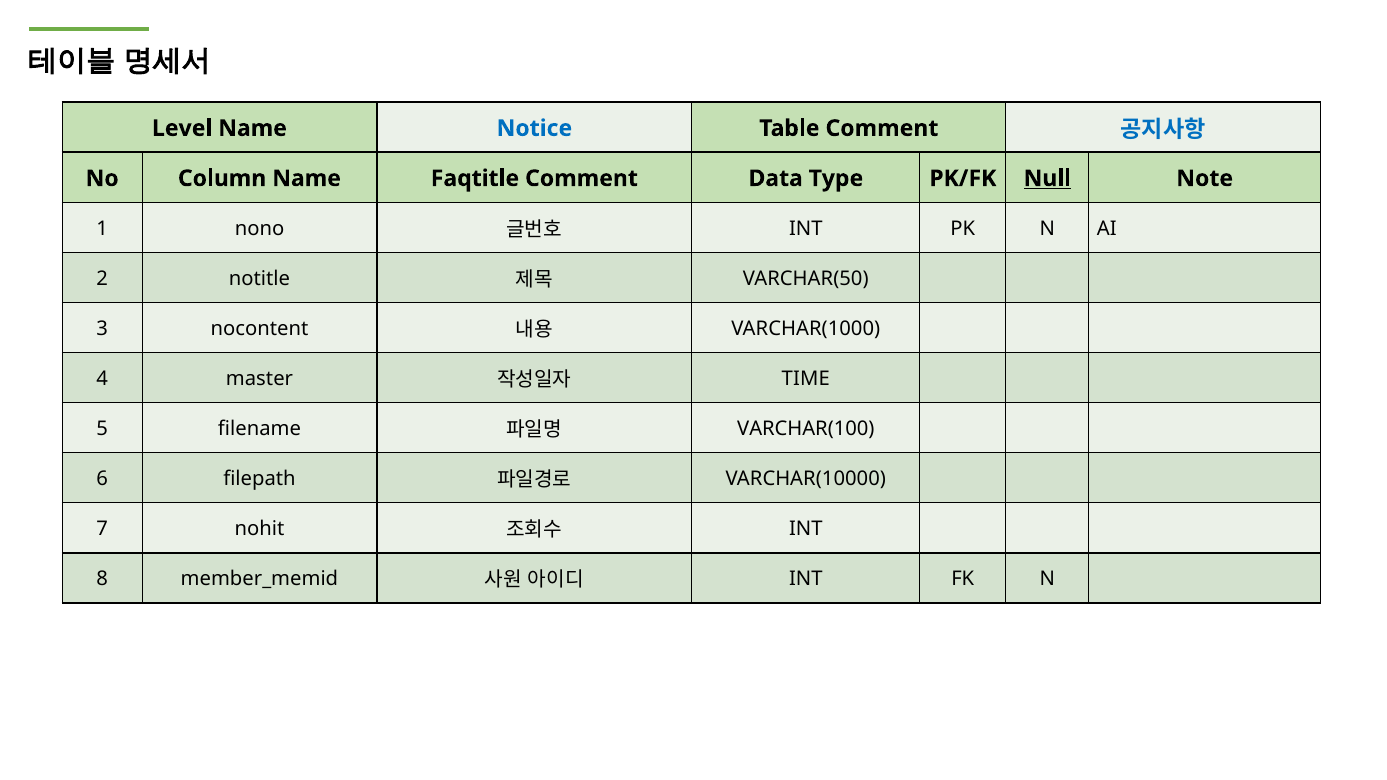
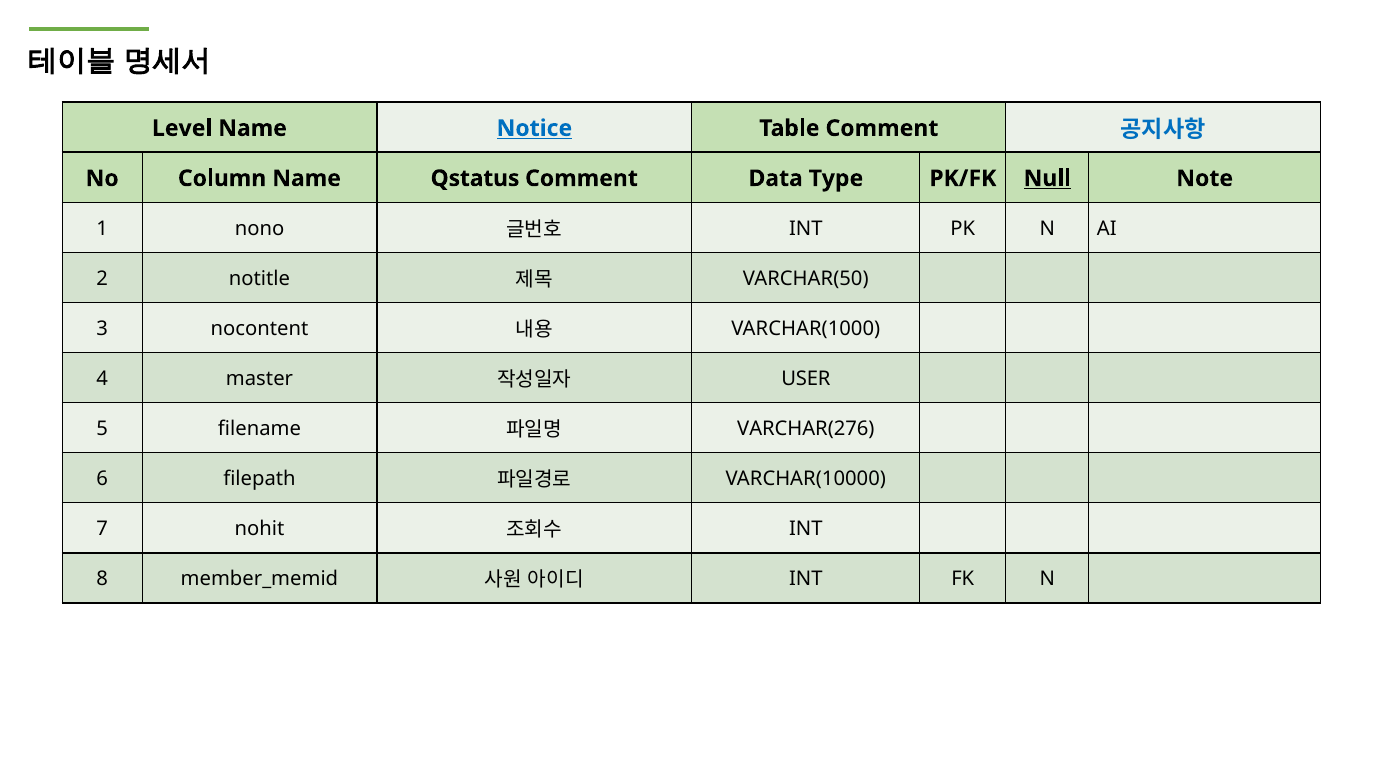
Notice underline: none -> present (534, 128)
Faqtitle: Faqtitle -> Qstatus (475, 178)
TIME: TIME -> USER (806, 379)
VARCHAR(100: VARCHAR(100 -> VARCHAR(276 (806, 429)
